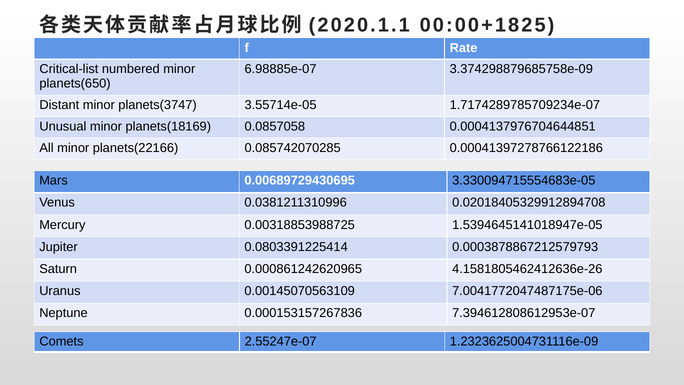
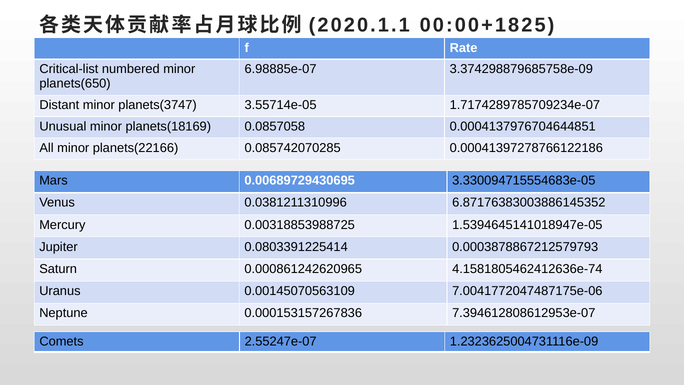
0.02018405329912894708: 0.02018405329912894708 -> 6.87176383003886145352 (529, 203)
4.1581805462412636e-26: 4.1581805462412636e-26 -> 4.1581805462412636e-74 (527, 269)
